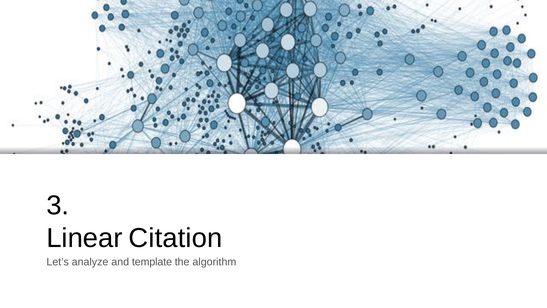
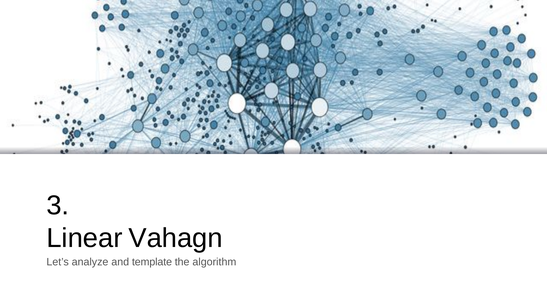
Citation: Citation -> Vahagn (176, 238)
